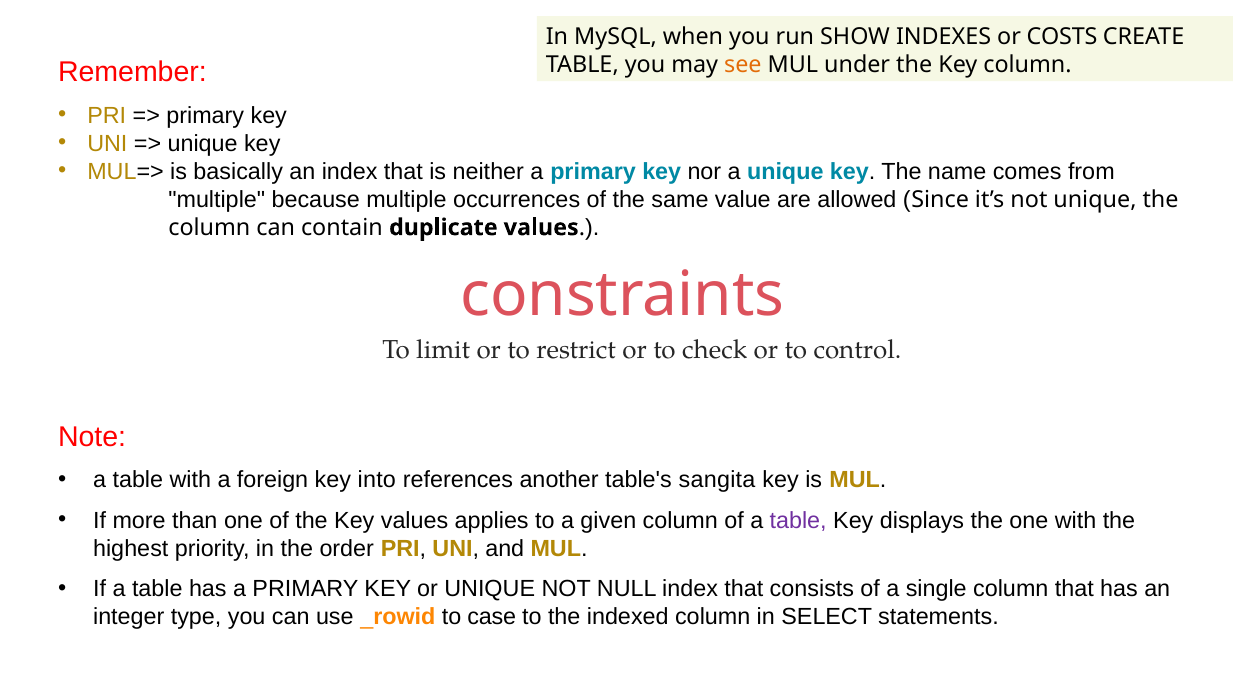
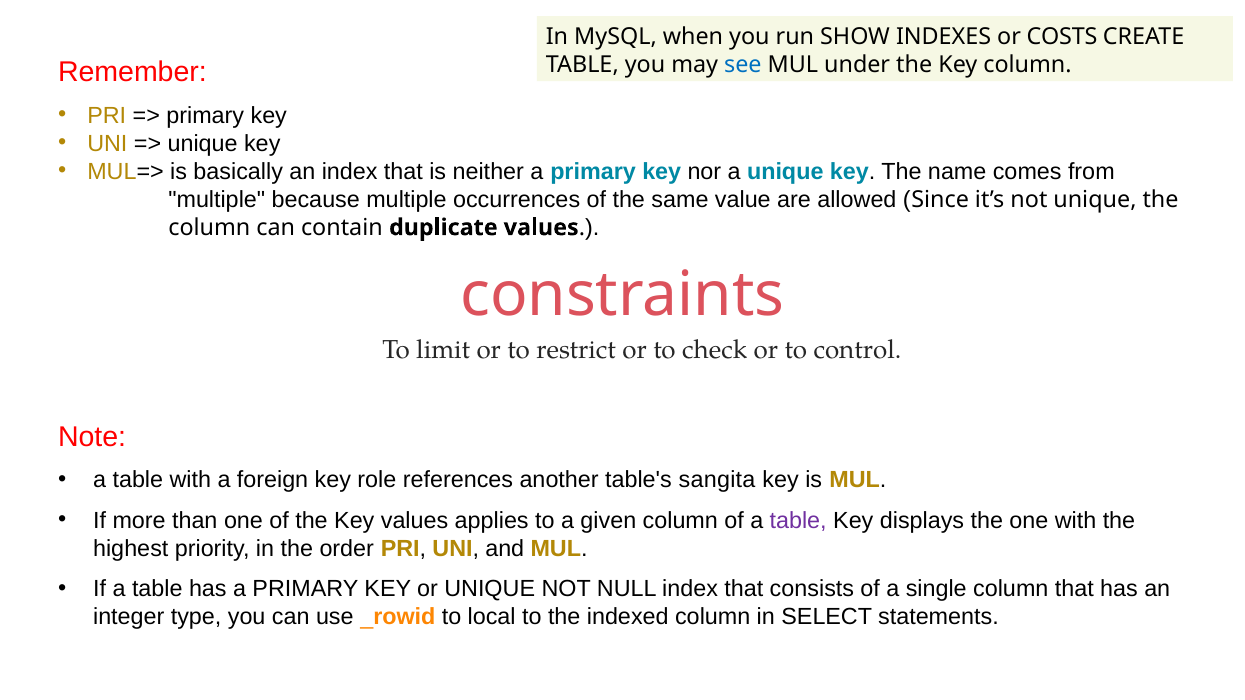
see colour: orange -> blue (743, 64)
into: into -> role (377, 480)
case: case -> local (492, 617)
